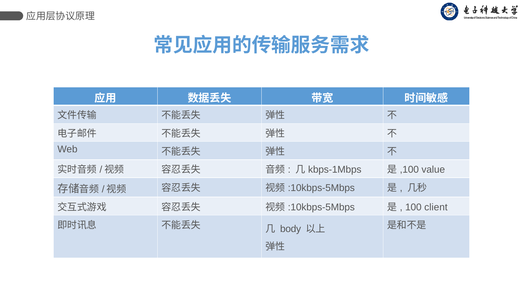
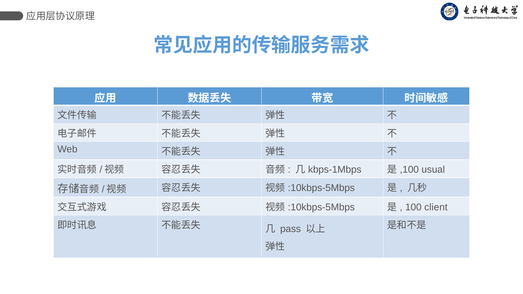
value: value -> usual (433, 170)
body: body -> pass (291, 229)
